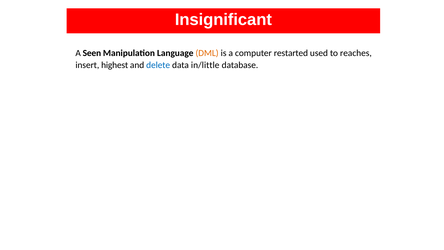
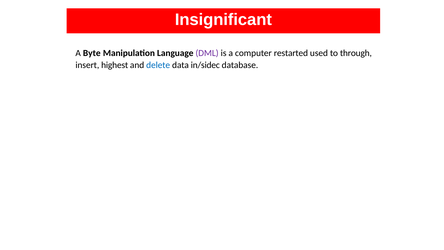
Seen: Seen -> Byte (92, 53)
DML colour: orange -> purple (207, 53)
reaches: reaches -> through (356, 53)
in/little: in/little -> in/sidec (205, 65)
